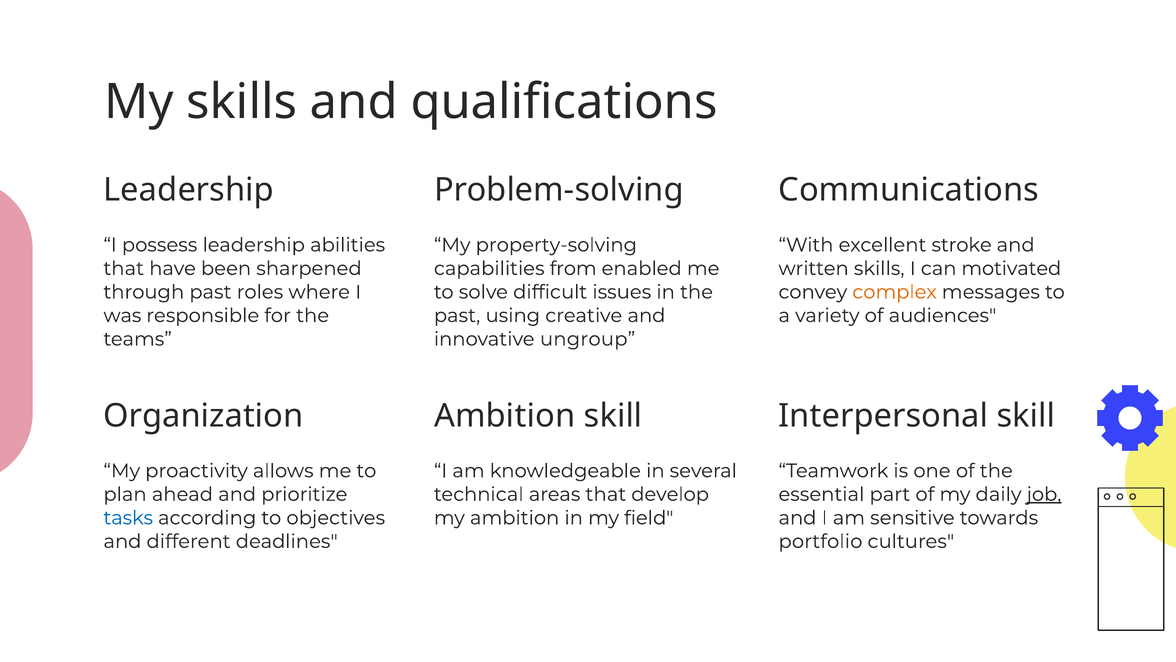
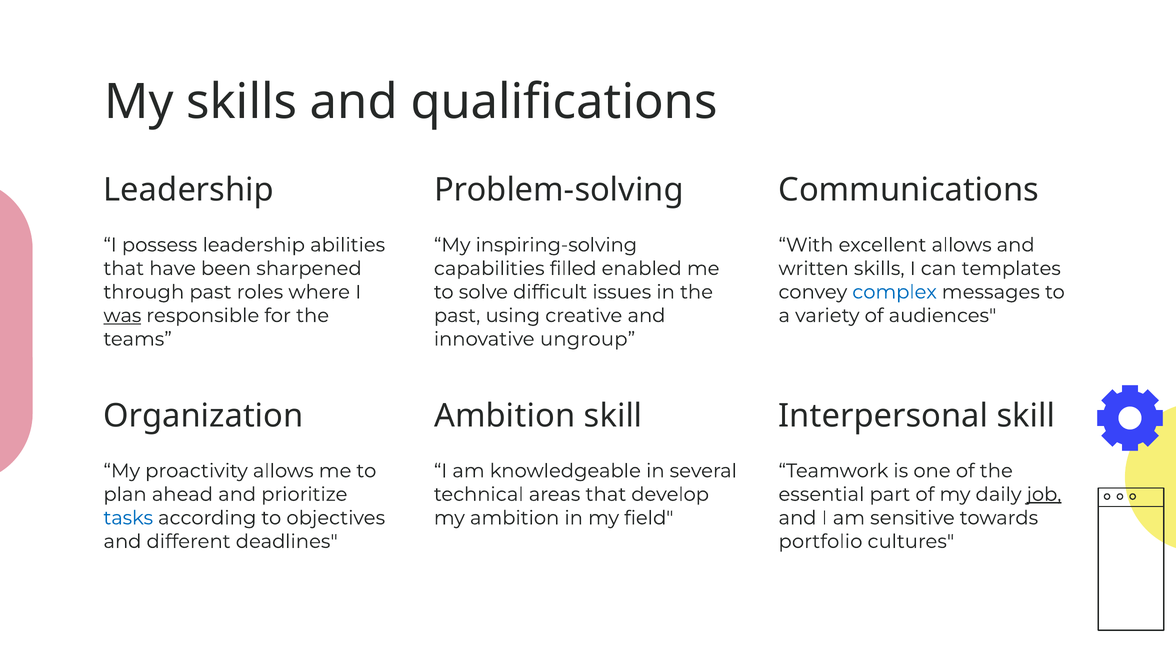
property-solving: property-solving -> inspiring-solving (556, 245)
excellent stroke: stroke -> allows (962, 245)
from: from -> filled (573, 268)
motivated: motivated -> templates (1011, 268)
complex colour: orange -> blue (895, 292)
was underline: none -> present (122, 315)
